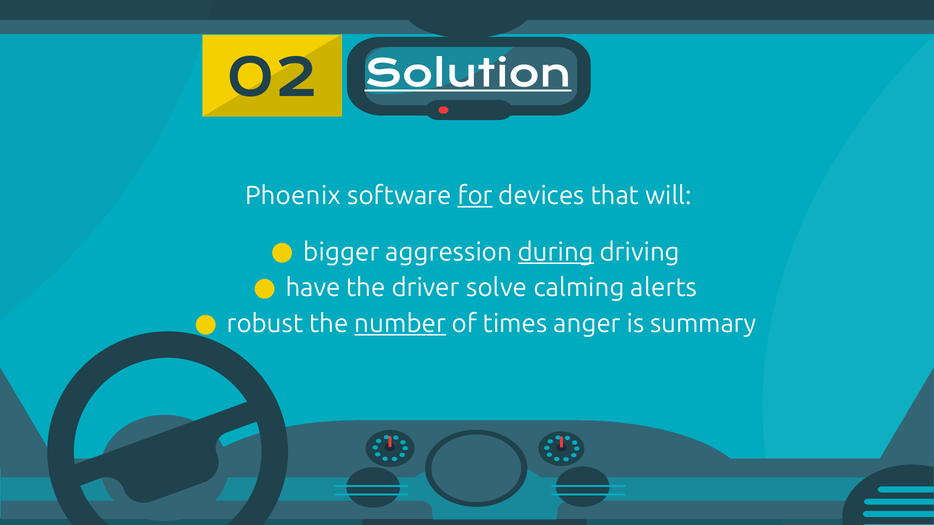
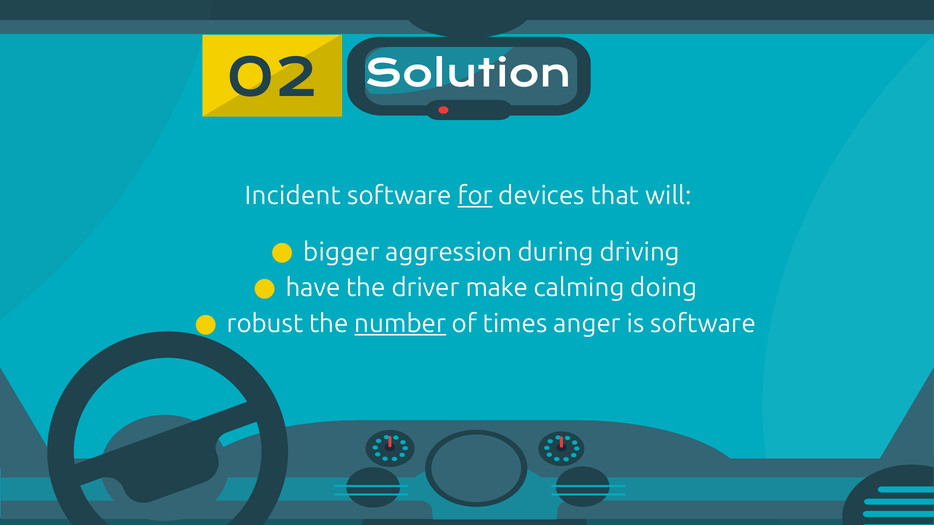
Solution underline: present -> none (468, 74)
Phoenix: Phoenix -> Incident (293, 196)
during underline: present -> none (556, 252)
solve: solve -> make (497, 288)
alerts: alerts -> doing (664, 288)
is summary: summary -> software (703, 324)
